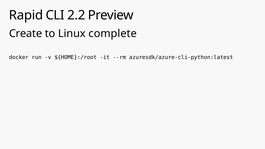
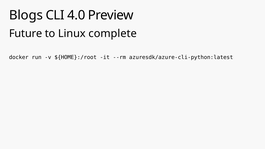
Rapid: Rapid -> Blogs (26, 15)
2.2: 2.2 -> 4.0 (76, 15)
Create: Create -> Future (26, 34)
